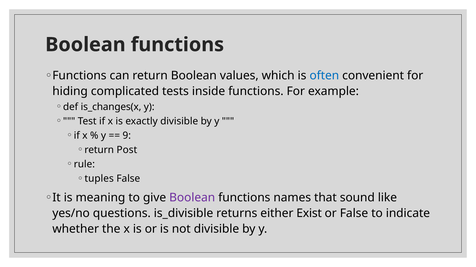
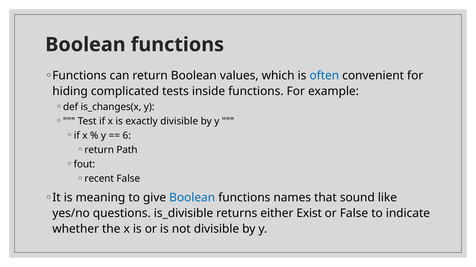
9: 9 -> 6 (127, 136)
Post: Post -> Path (127, 150)
rule: rule -> fout (84, 165)
tuples: tuples -> recent (99, 179)
Boolean colour: purple -> blue (192, 198)
